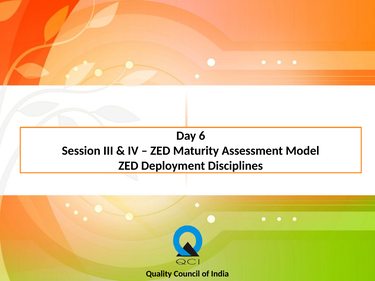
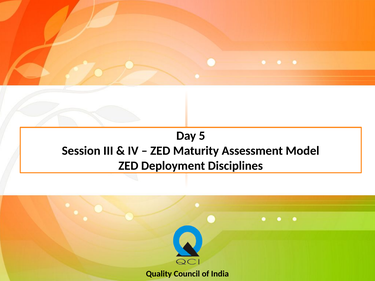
6: 6 -> 5 (202, 136)
